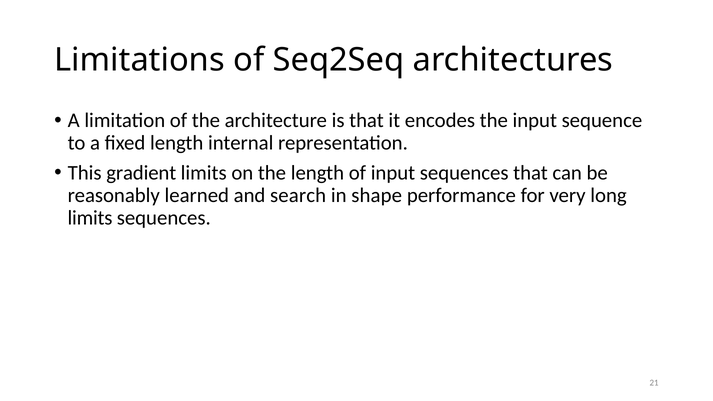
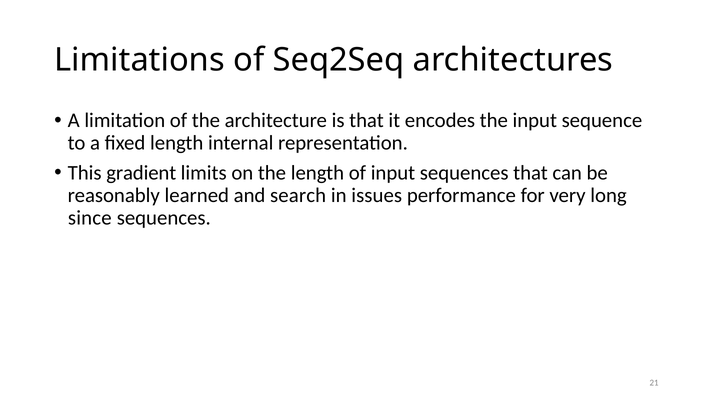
shape: shape -> issues (377, 195)
limits: limits -> since (90, 218)
